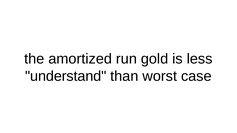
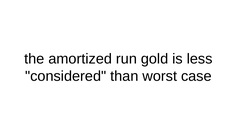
understand: understand -> considered (66, 76)
